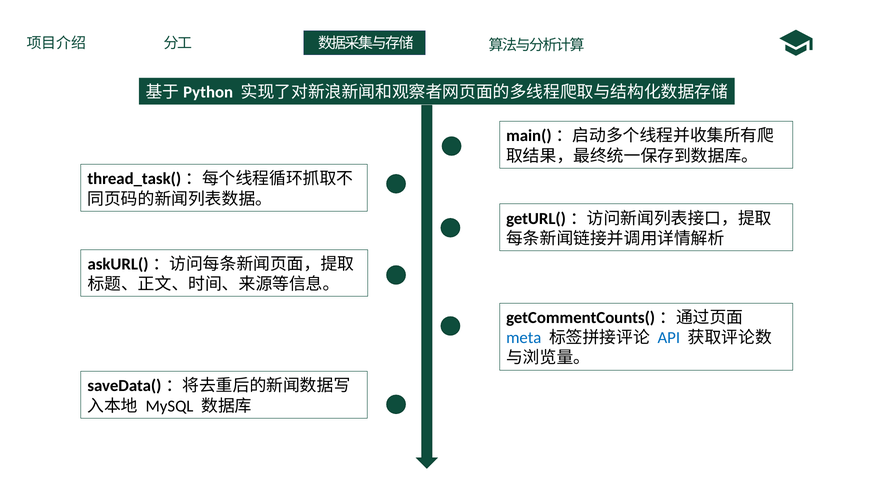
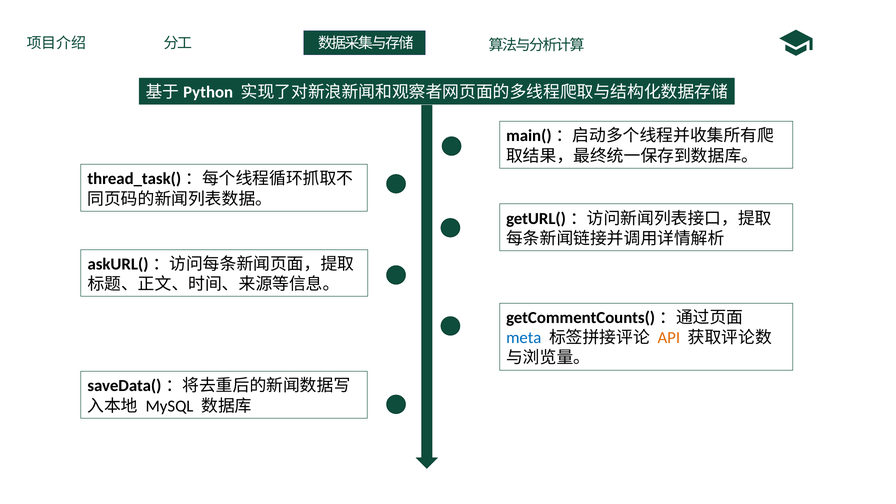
API colour: blue -> orange (669, 338)
